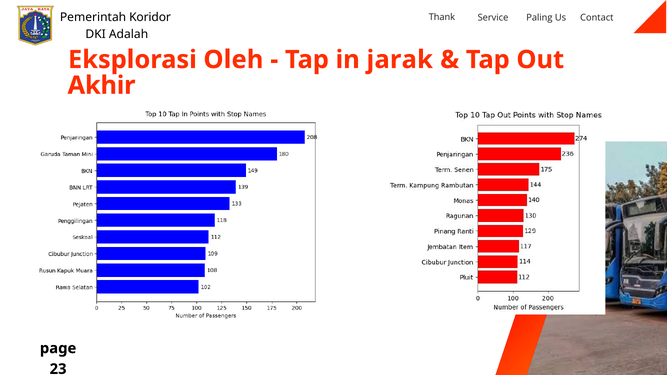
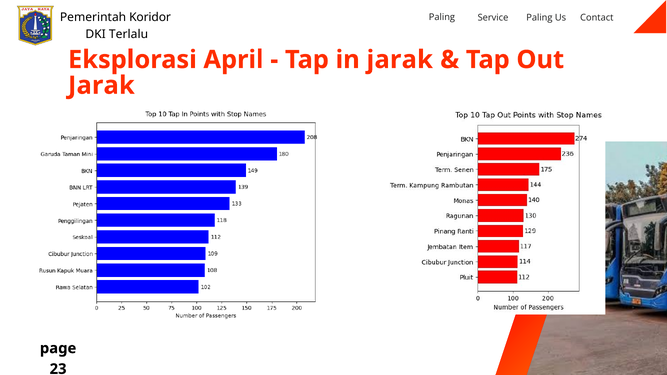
Thank: Thank -> Paling (442, 17)
Adalah: Adalah -> Terlalu (129, 34)
Oleh: Oleh -> April (234, 60)
Akhir: Akhir -> Jarak (101, 85)
